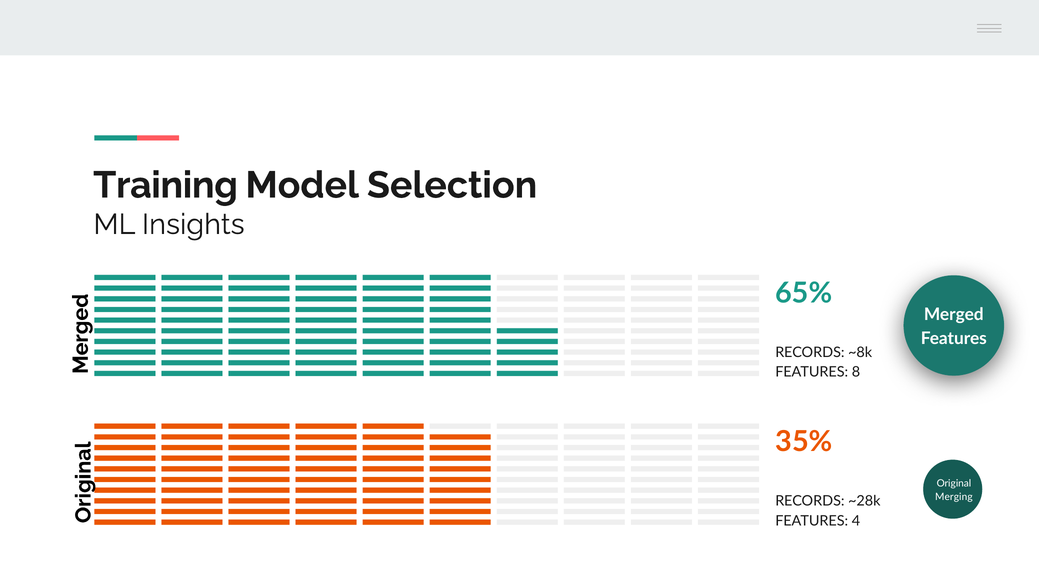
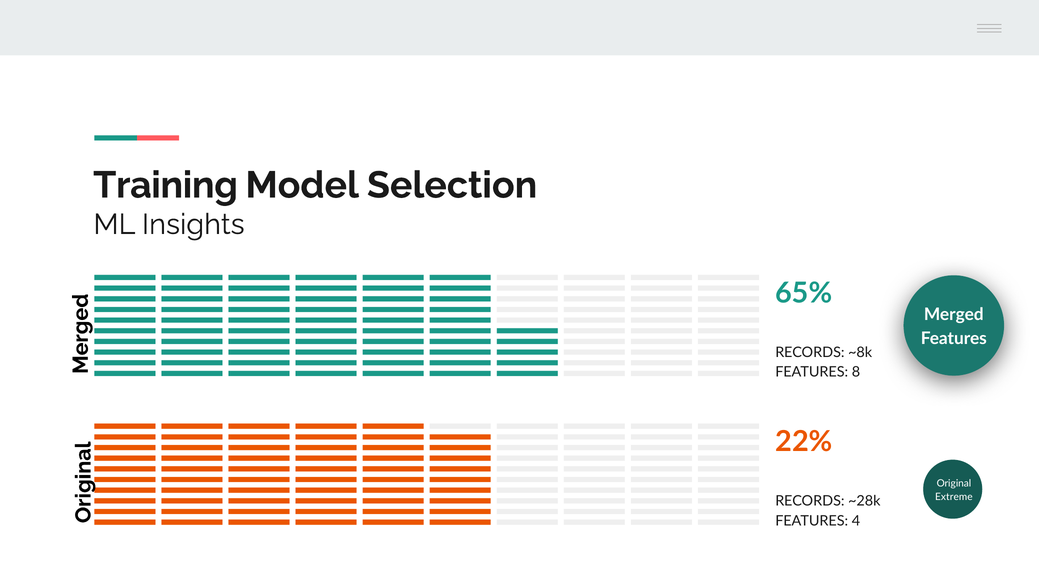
35%: 35% -> 22% (804, 442)
Merging: Merging -> Extreme (954, 498)
